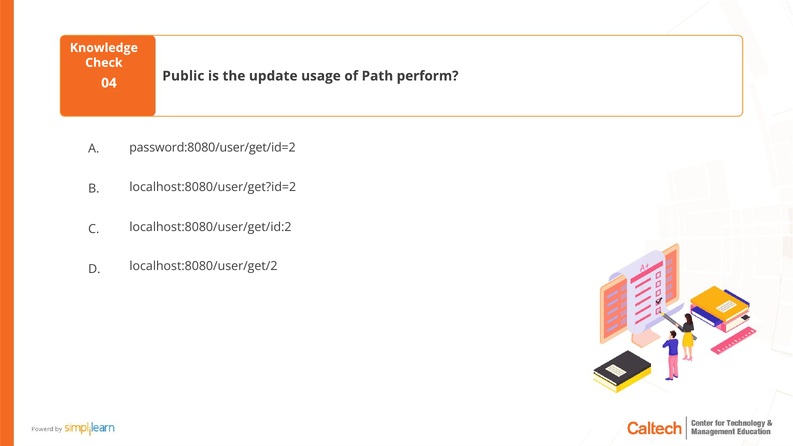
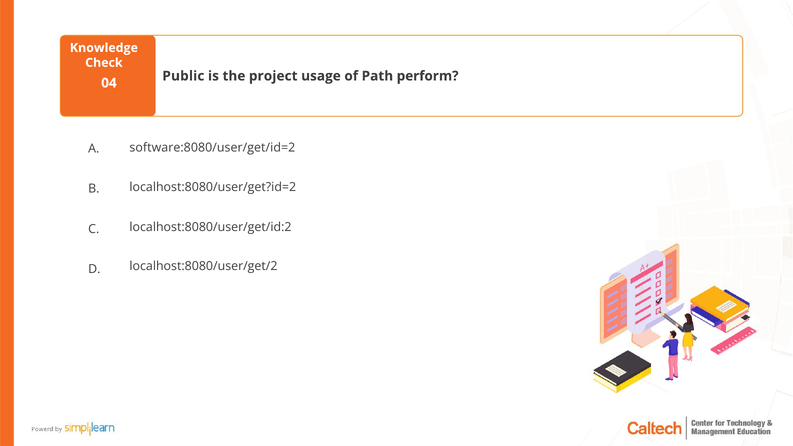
update: update -> project (273, 76)
password:8080/user/get/id=2: password:8080/user/get/id=2 -> software:8080/user/get/id=2 (212, 148)
